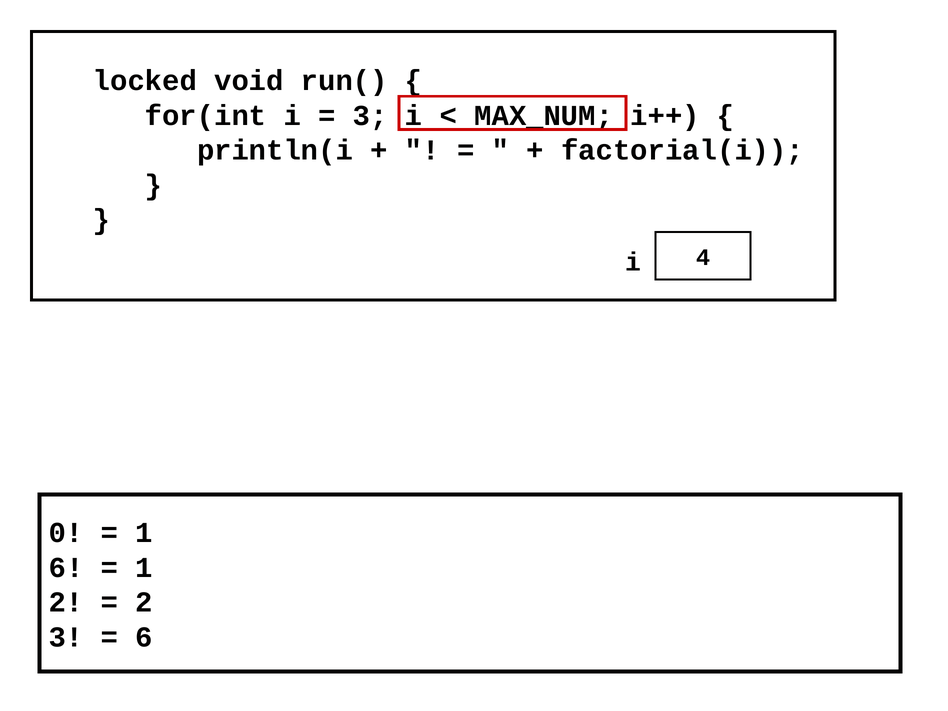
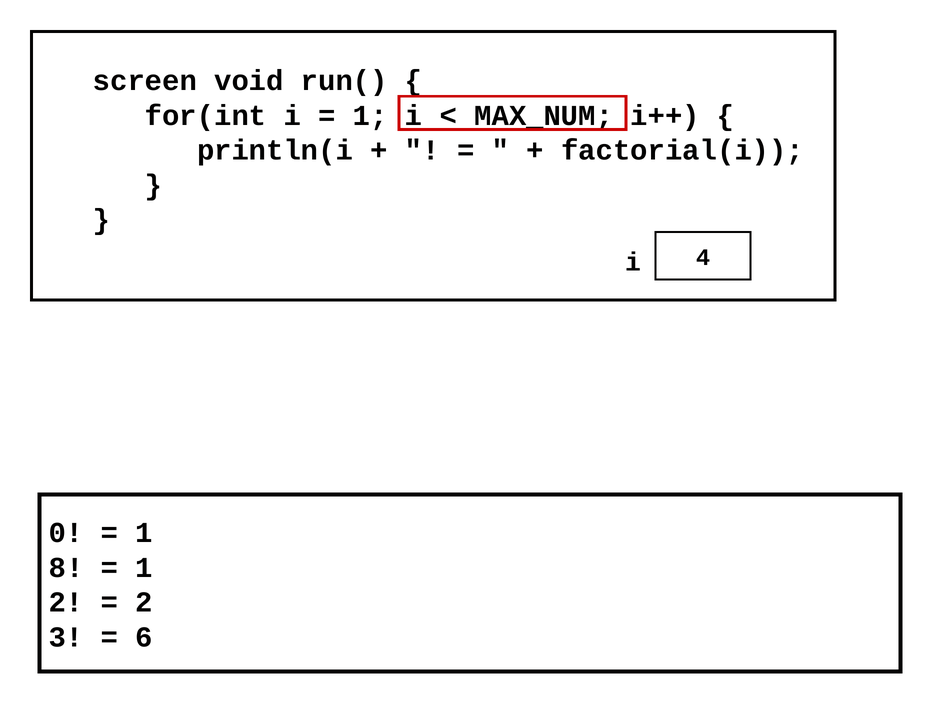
locked: locked -> screen (145, 81)
3: 3 -> 1 (370, 116)
6: 6 -> 8 (66, 568)
